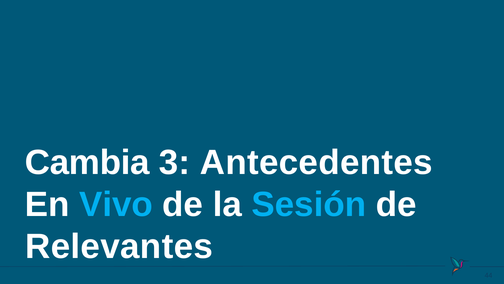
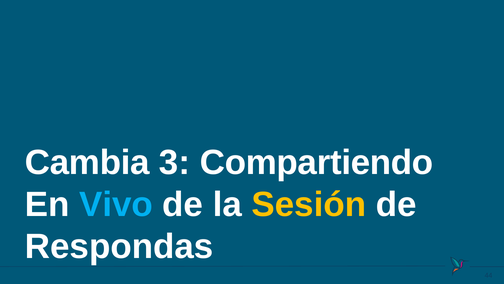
Antecedentes: Antecedentes -> Compartiendo (317, 162)
Sesión colour: light blue -> yellow (309, 204)
Relevantes: Relevantes -> Respondas (119, 246)
